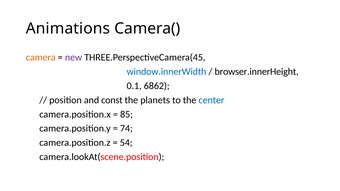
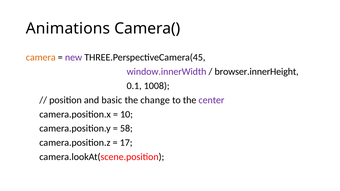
window.innerWidth colour: blue -> purple (167, 72)
6862: 6862 -> 1008 (157, 86)
const: const -> basic (112, 100)
planets: planets -> change (155, 100)
center colour: blue -> purple (211, 100)
85: 85 -> 10 (127, 114)
74: 74 -> 58 (126, 129)
54: 54 -> 17 (126, 143)
